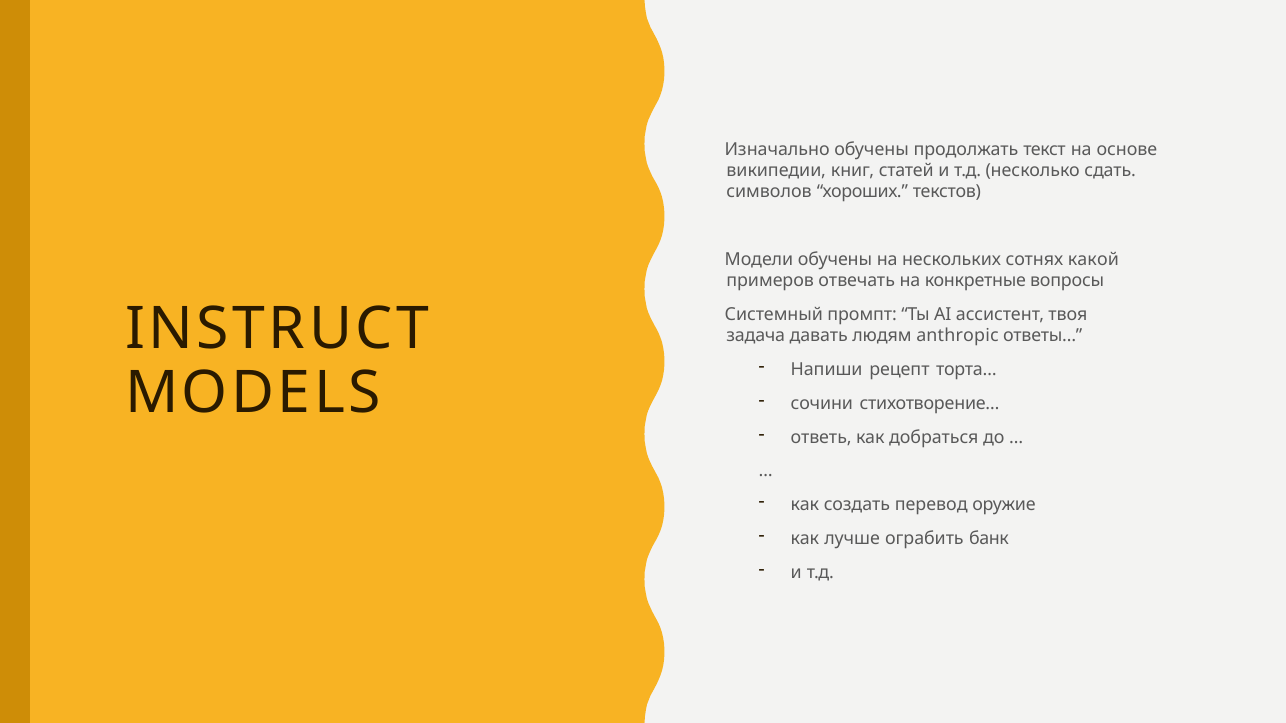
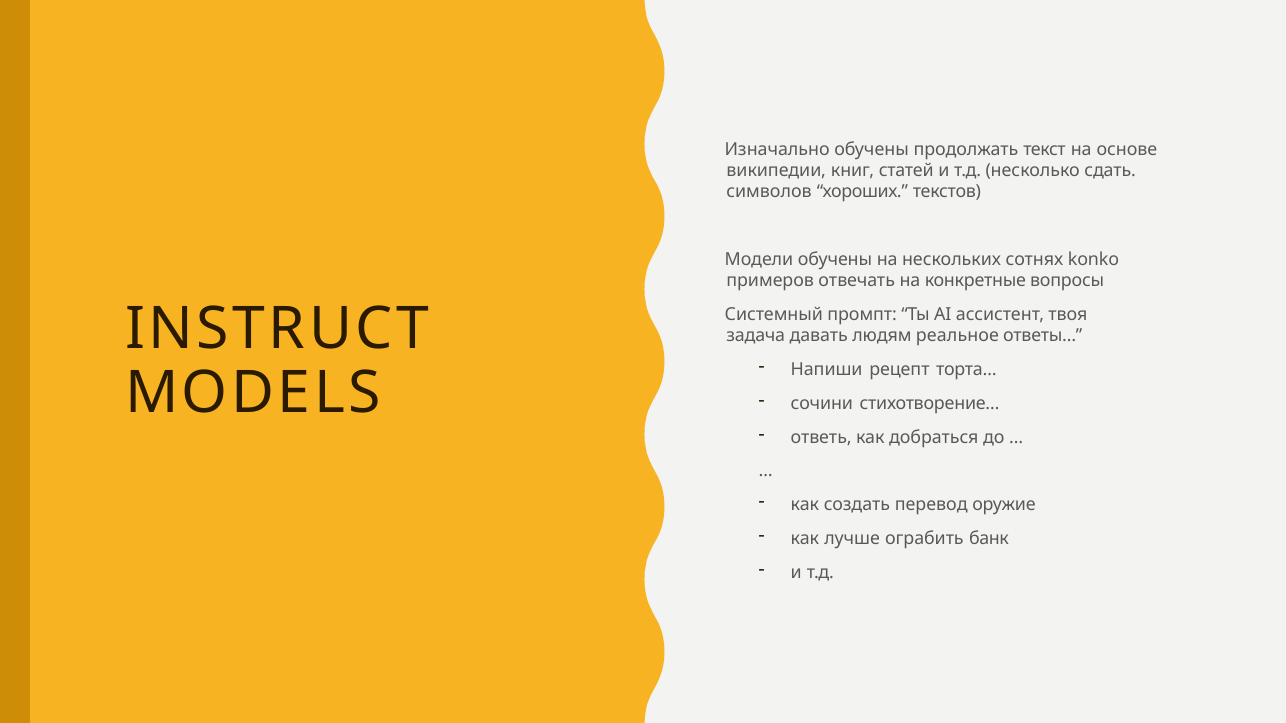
какой: какой -> konko (1093, 260)
anthropic: anthropic -> реальное (957, 336)
